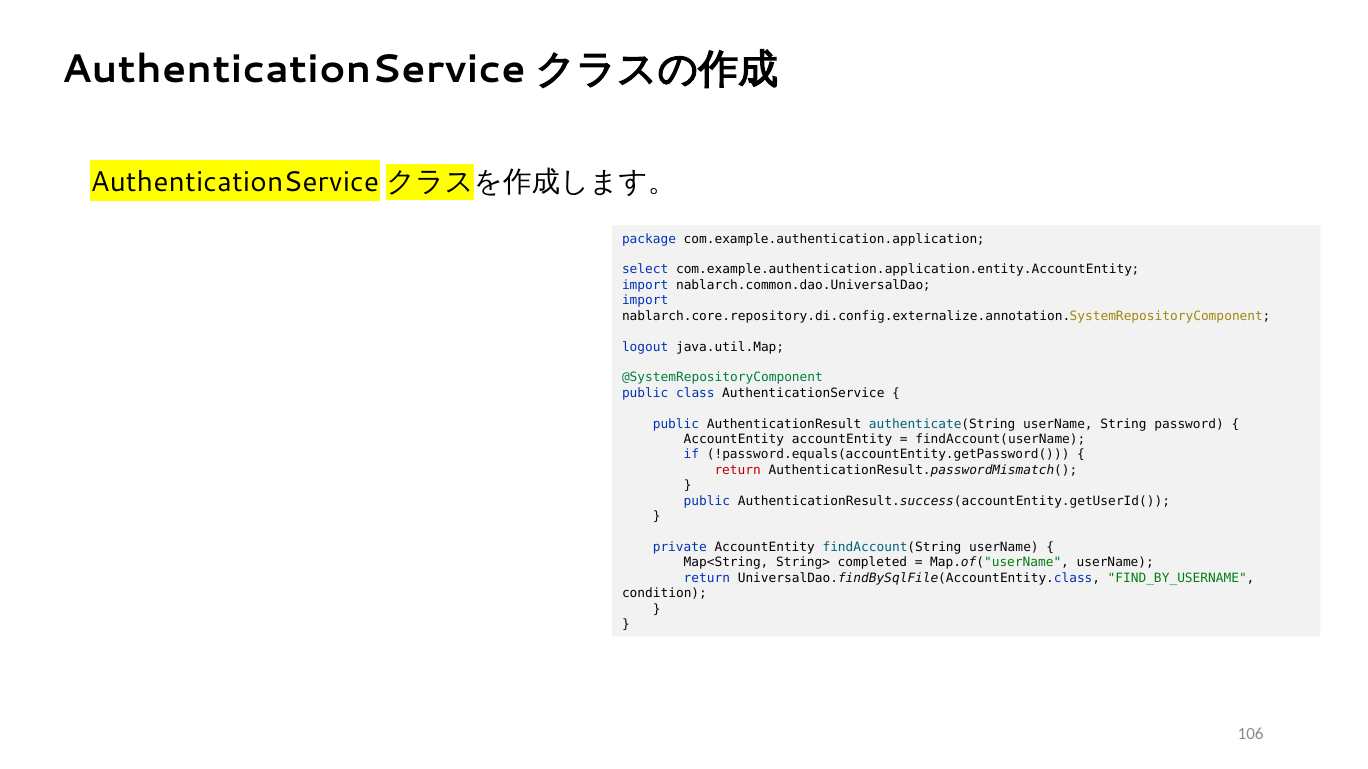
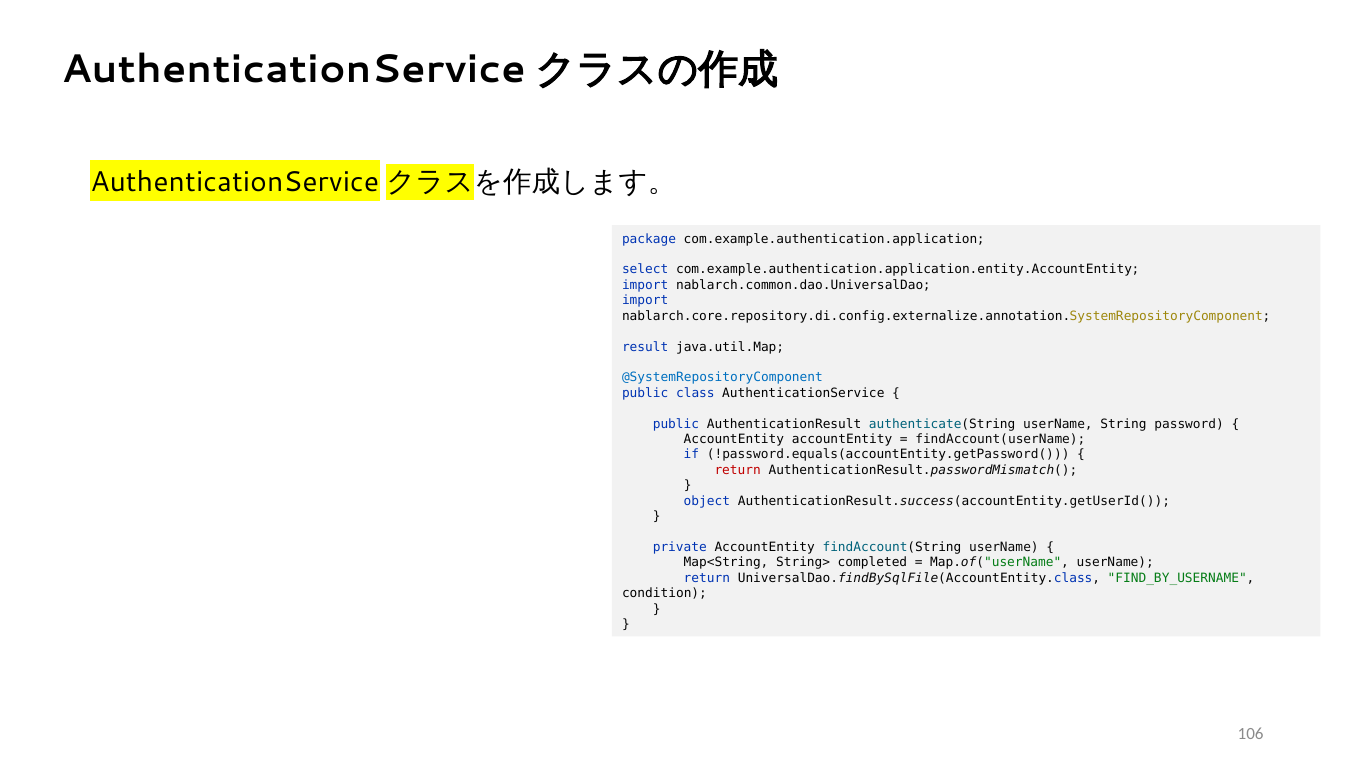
logout: logout -> result (645, 347)
@SystemRepositoryComponent colour: green -> blue (722, 378)
public: public -> object (707, 501)
